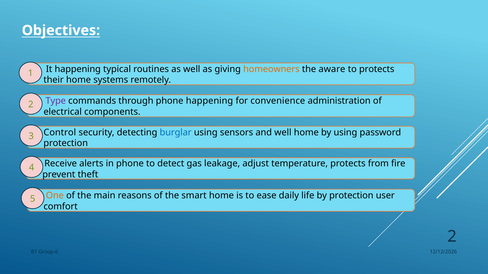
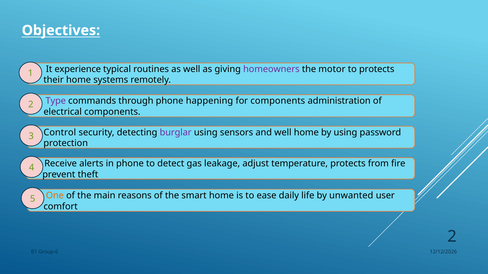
It happening: happening -> experience (78, 69)
homeowners colour: orange -> purple (271, 69)
aware: aware -> motor (332, 69)
for convenience: convenience -> components (278, 101)
burglar colour: blue -> purple (176, 133)
by protection: protection -> unwanted (351, 196)
